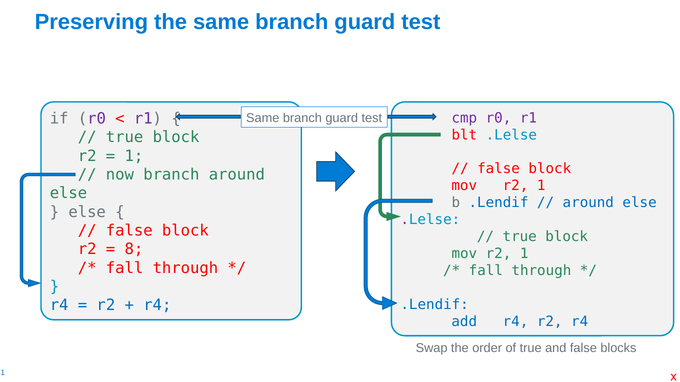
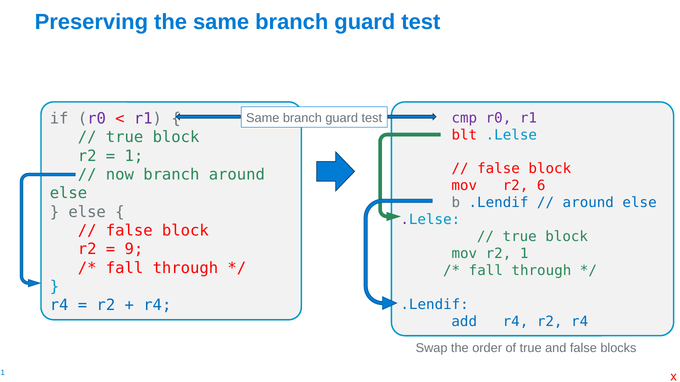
1: 1 -> 6 (541, 186)
8: 8 -> 9 (134, 250)
